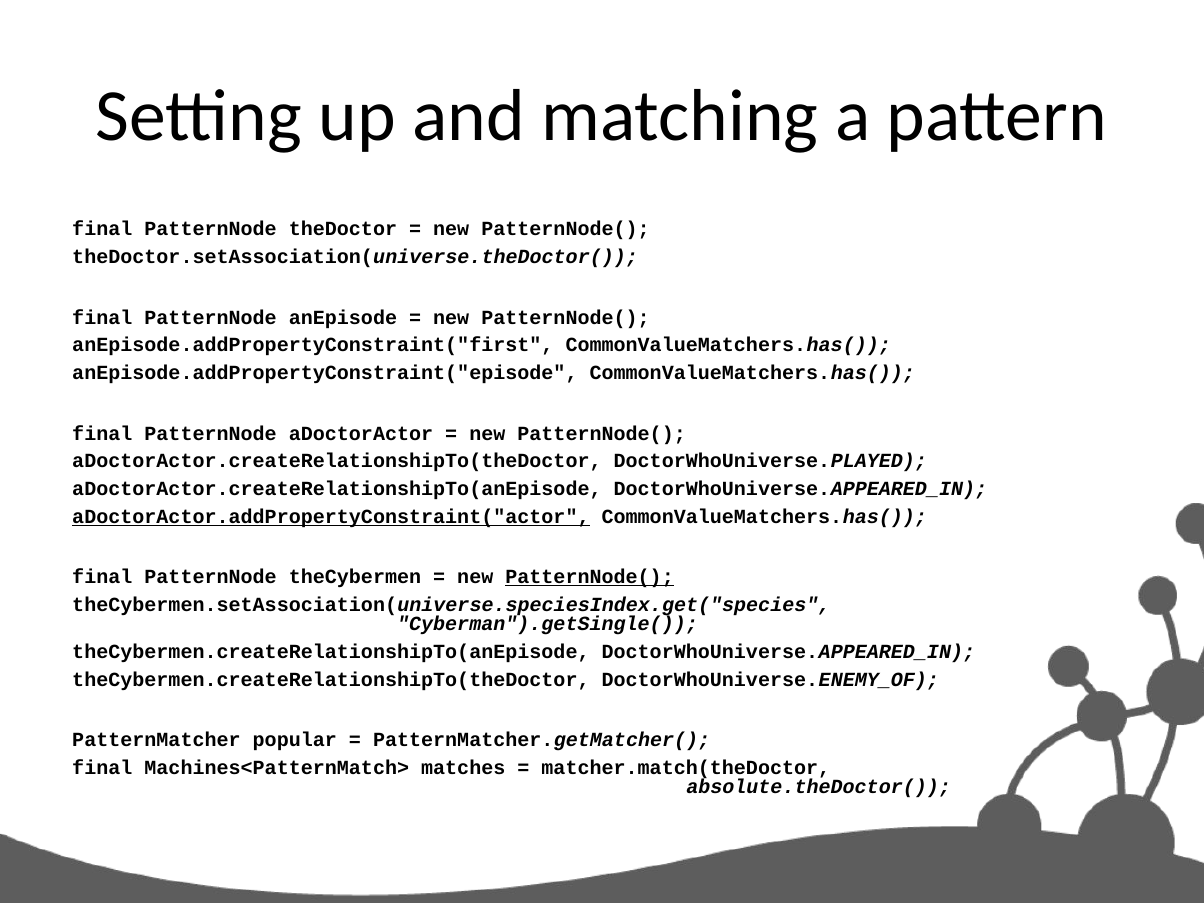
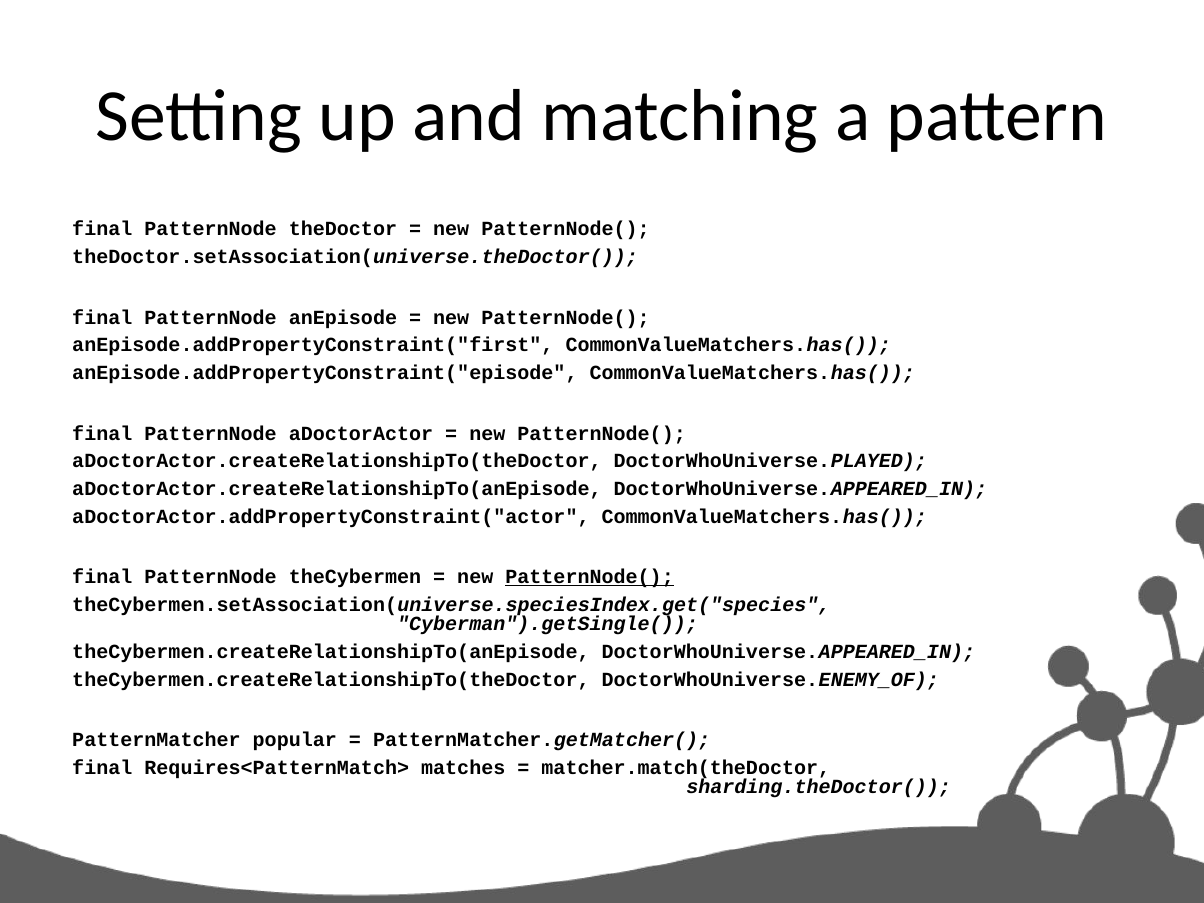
aDoctorActor.addPropertyConstraint("actor underline: present -> none (331, 517)
Machines<PatternMatch>: Machines<PatternMatch> -> Requires<PatternMatch> (277, 768)
absolute.theDoctor(: absolute.theDoctor( -> sharding.theDoctor( (819, 787)
